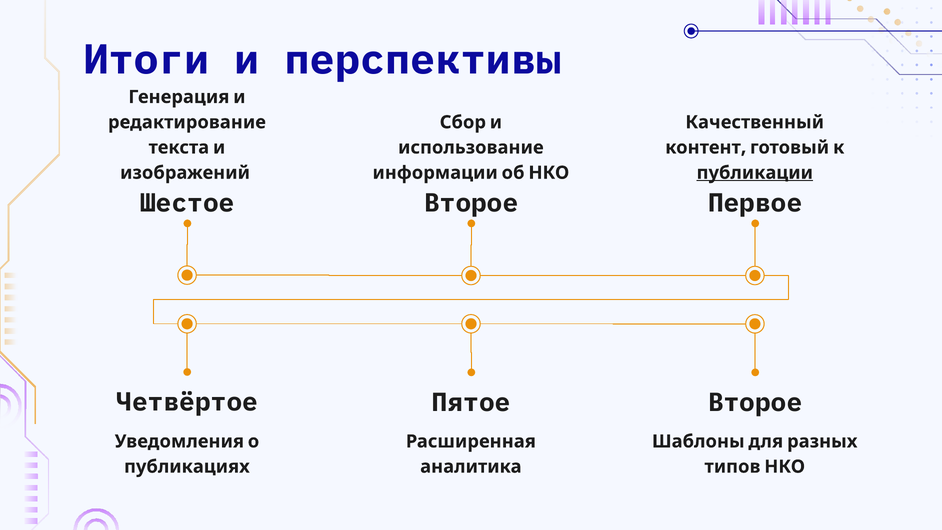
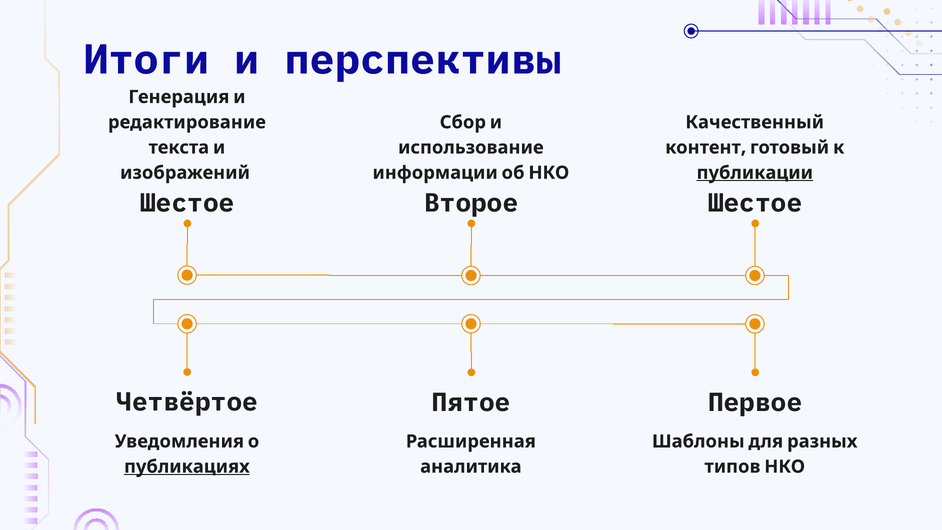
Второе Первое: Первое -> Шестое (755, 203)
Второе: Второе -> Первое (755, 402)
публикациях underline: none -> present (187, 467)
